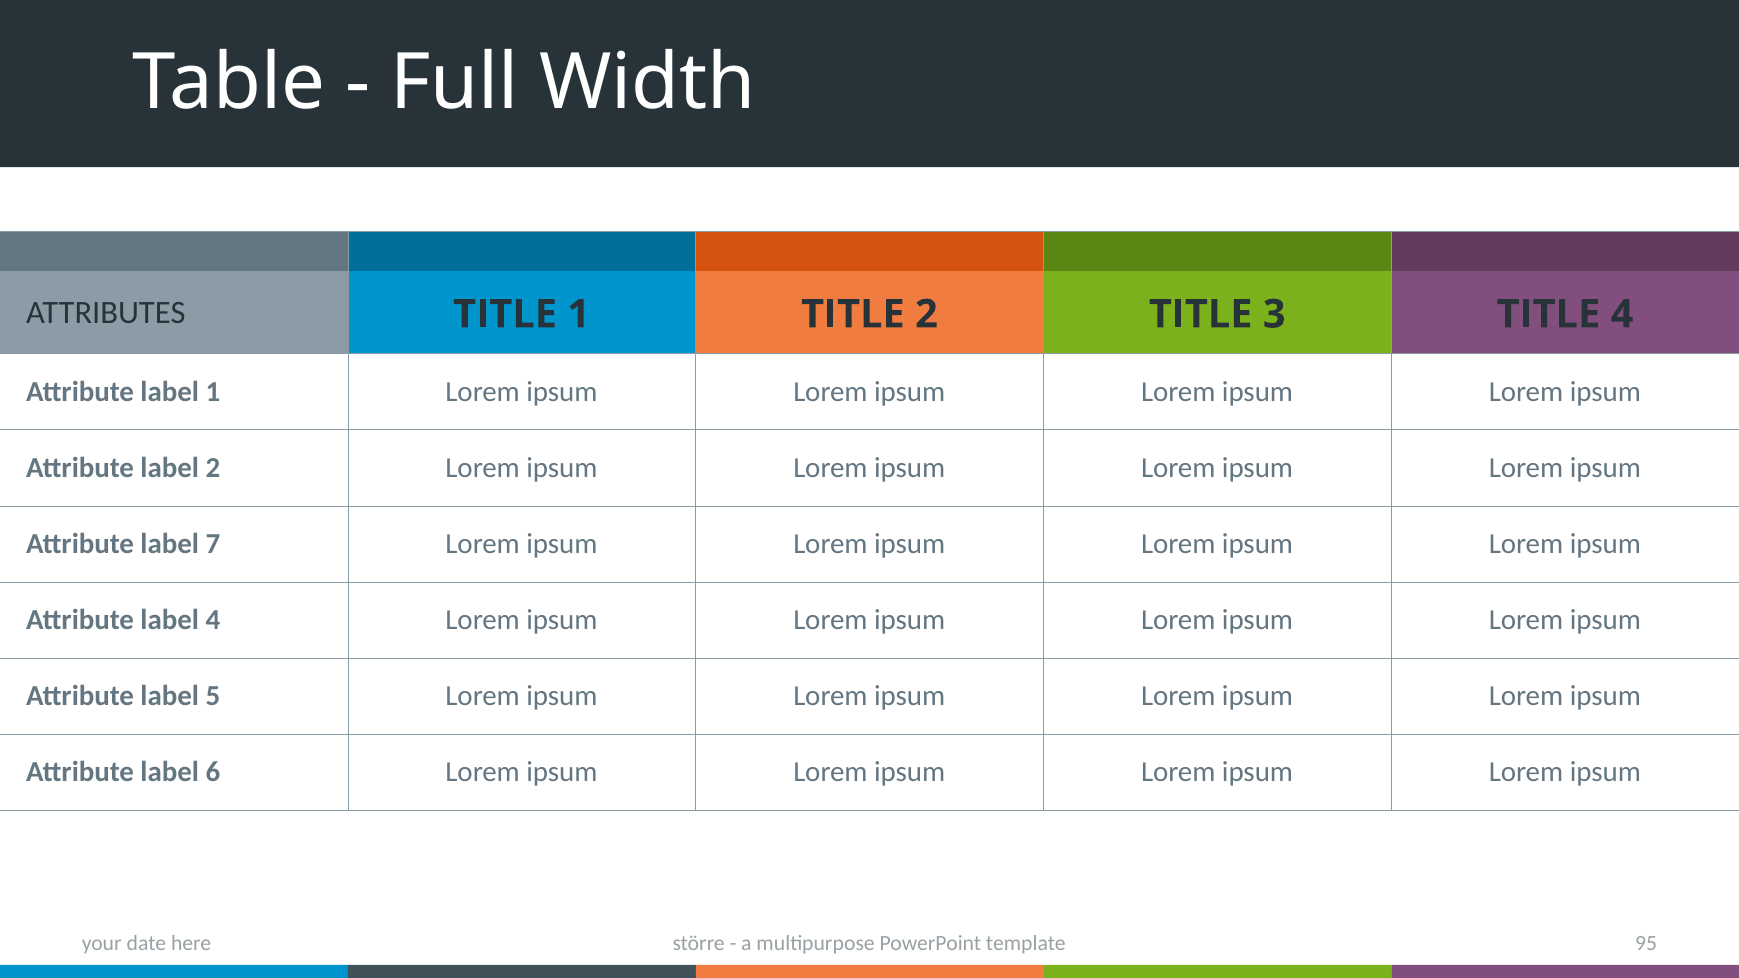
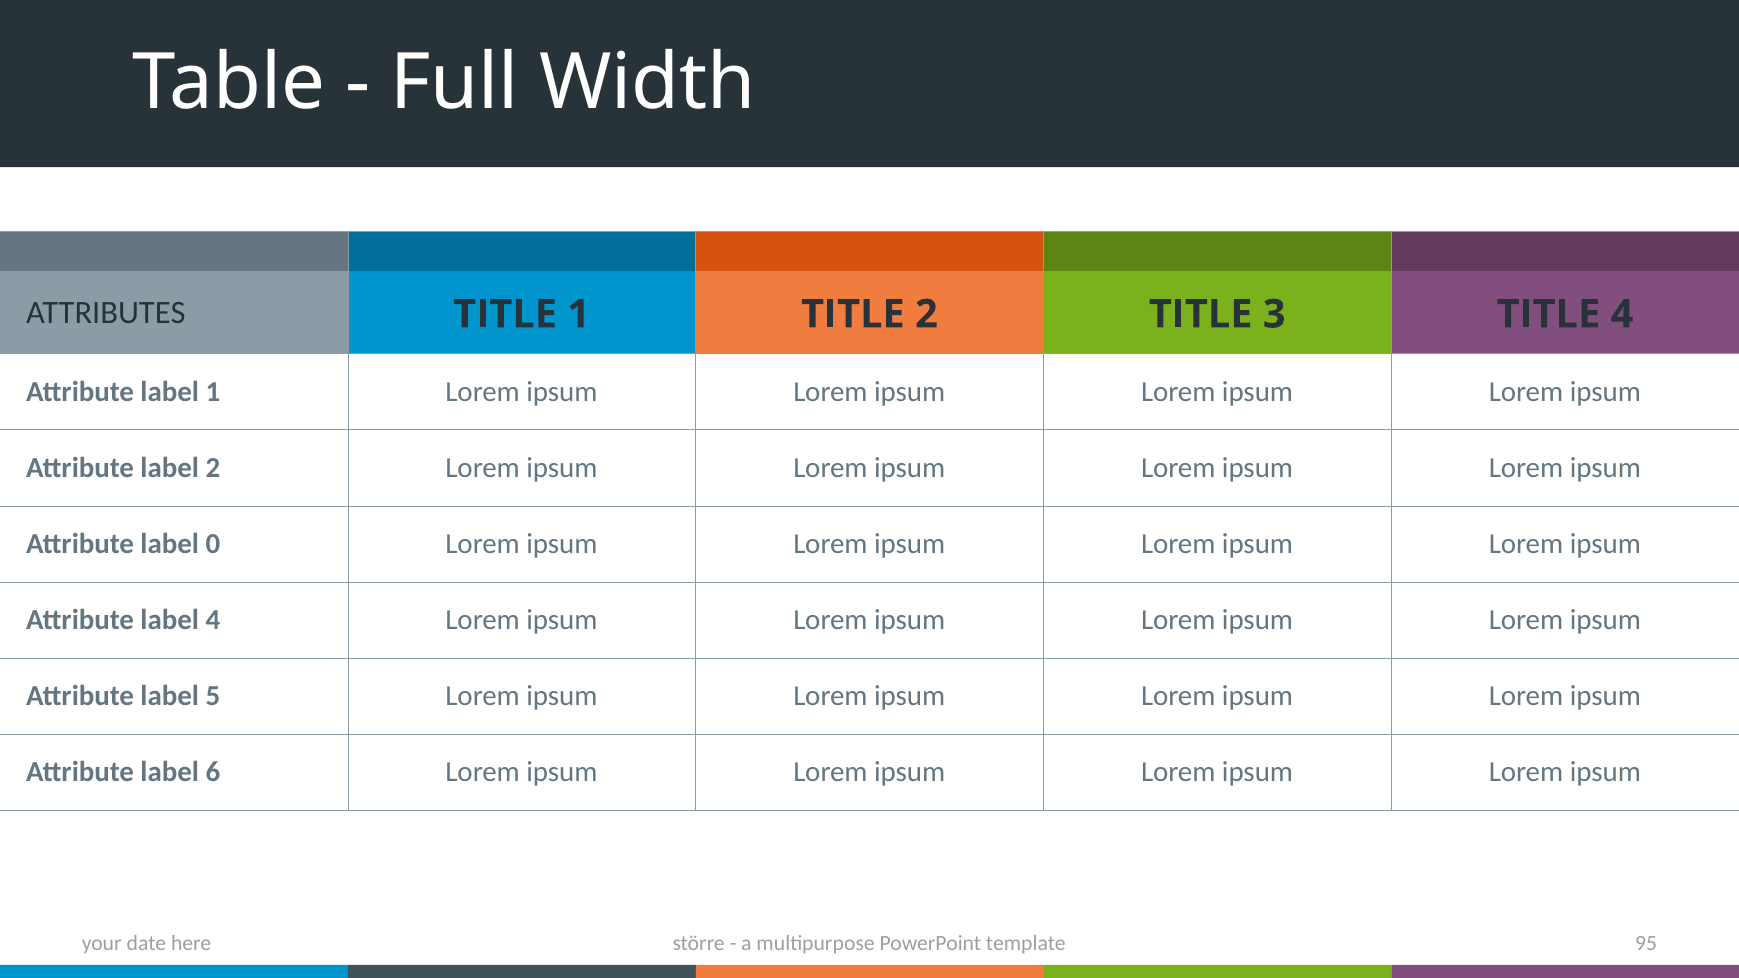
7: 7 -> 0 (213, 544)
